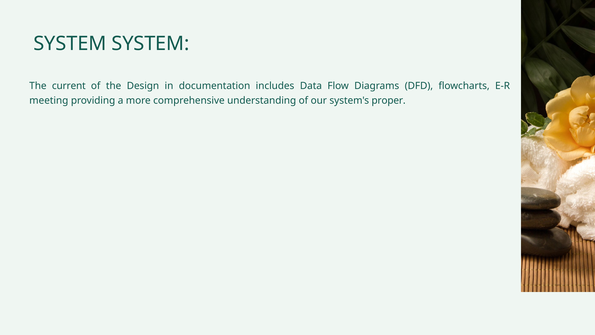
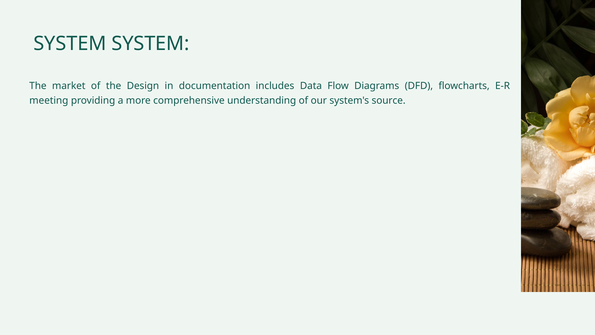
current: current -> market (69, 86)
proper: proper -> source (389, 101)
